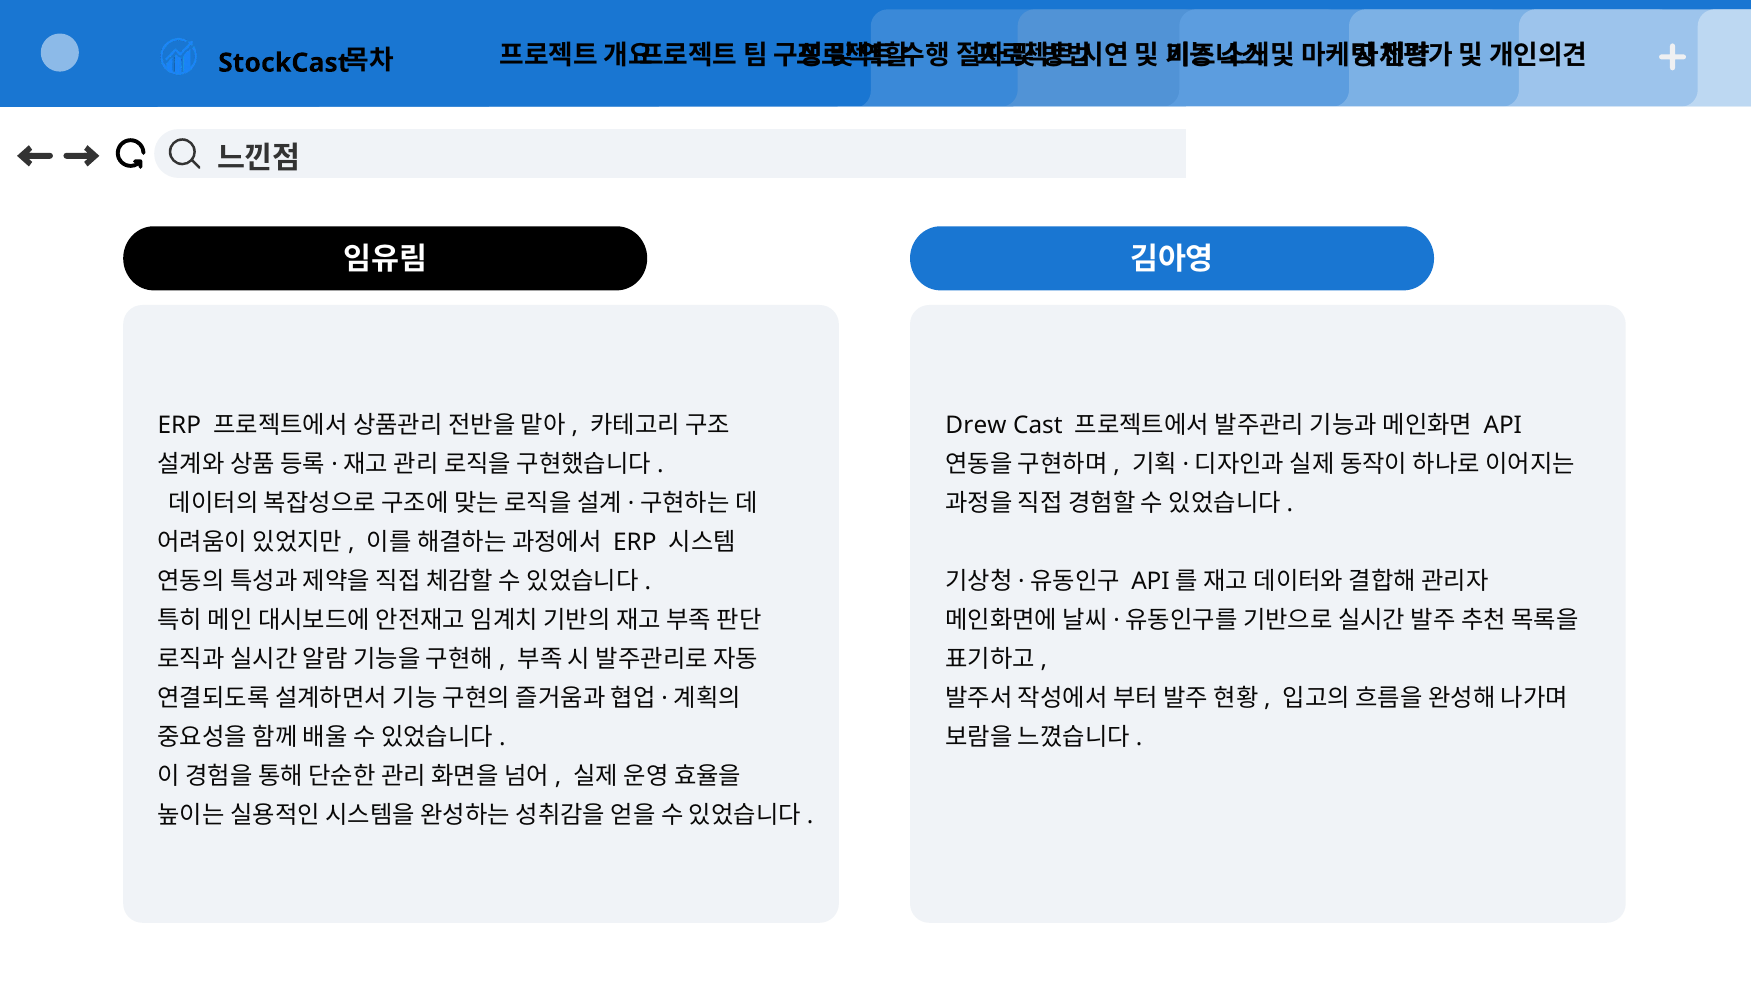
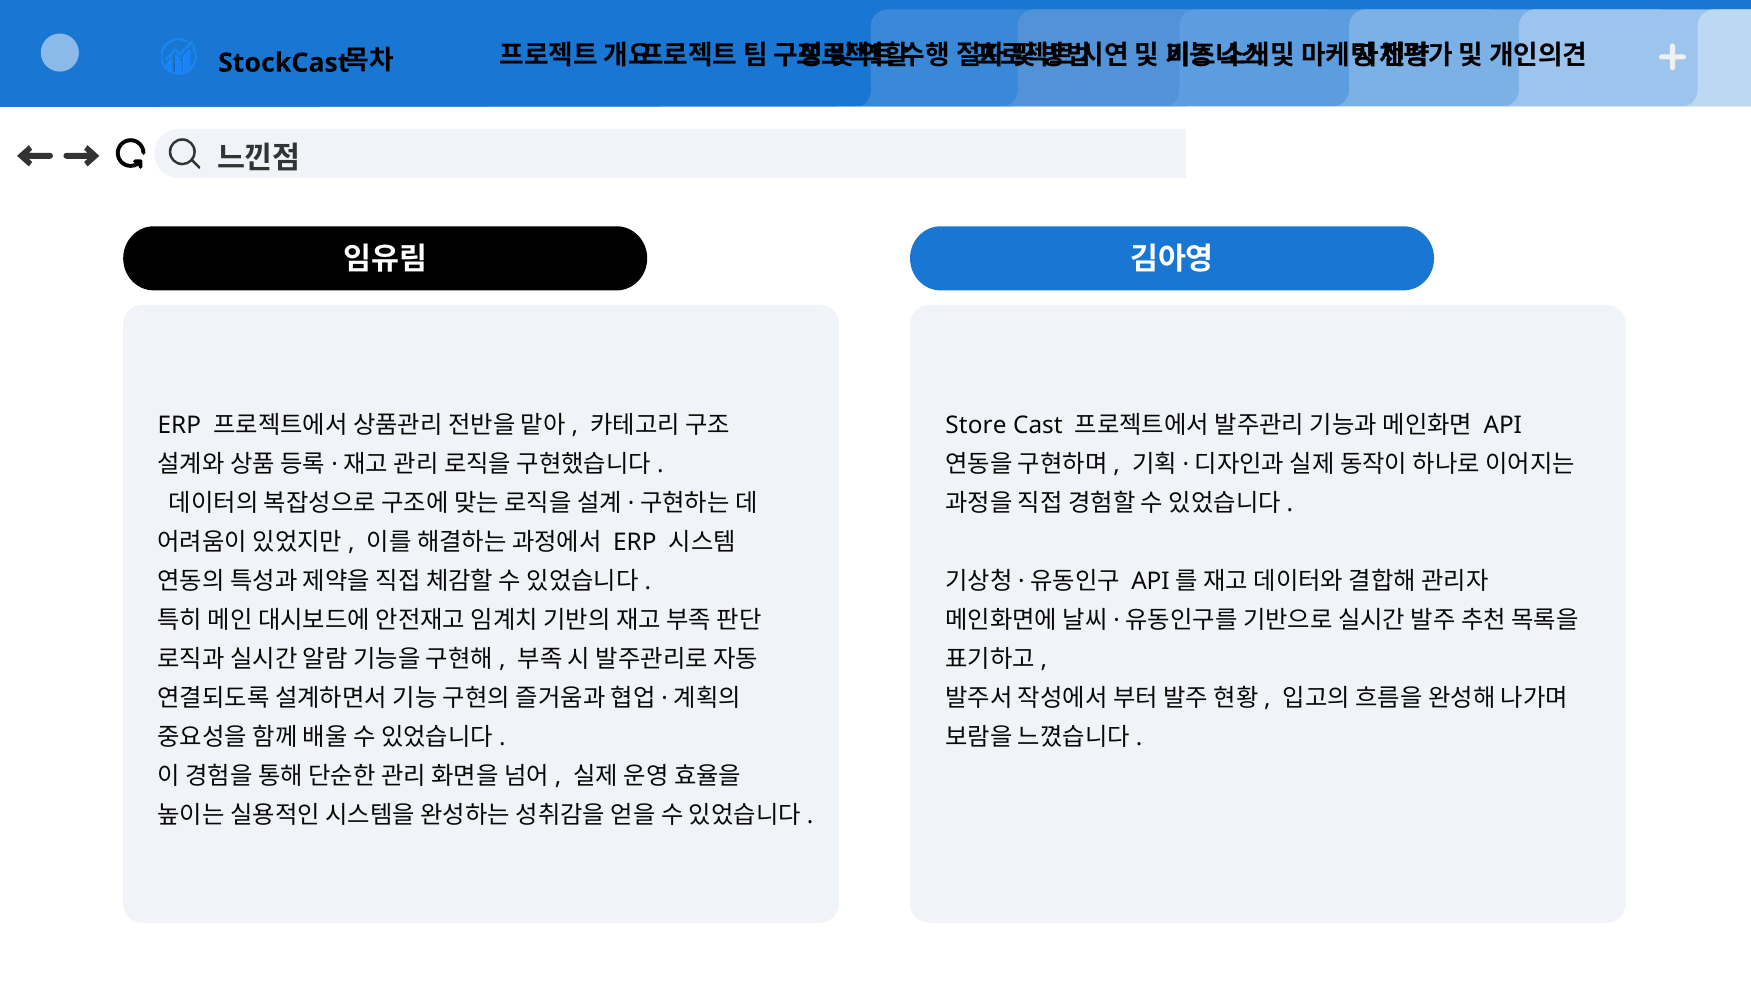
Drew: Drew -> Store (976, 426)
